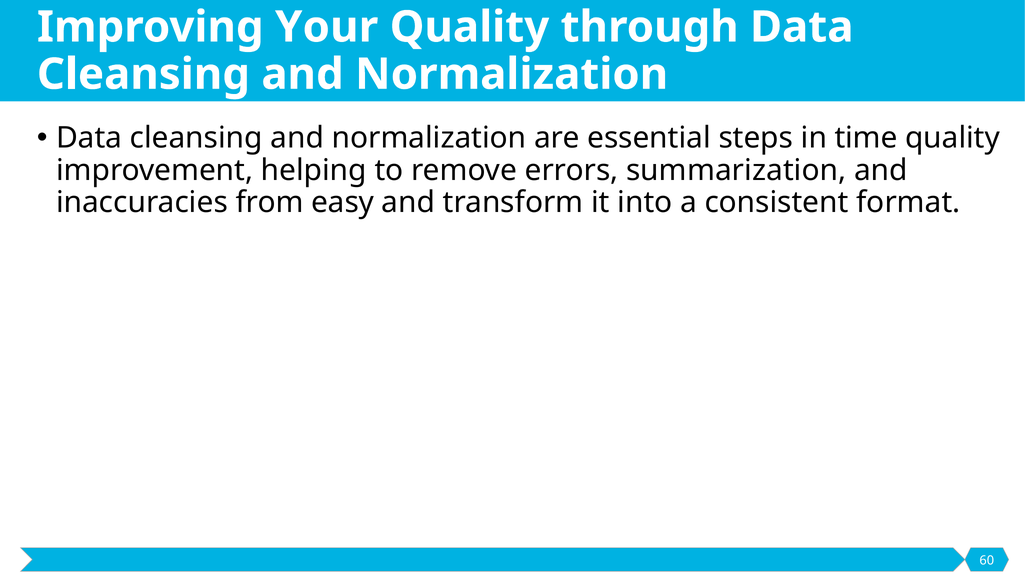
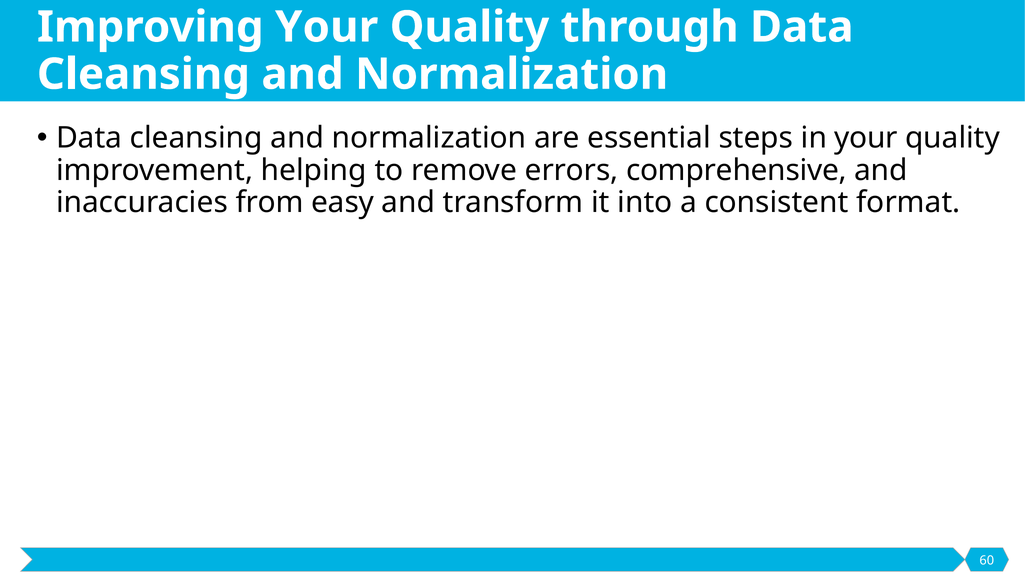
in time: time -> your (866, 138)
summarization: summarization -> comprehensive (736, 170)
